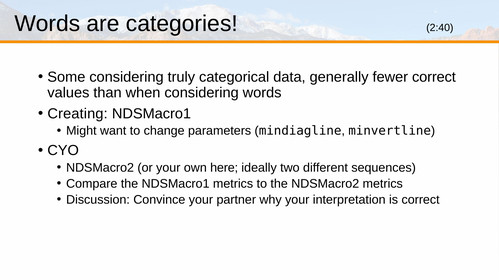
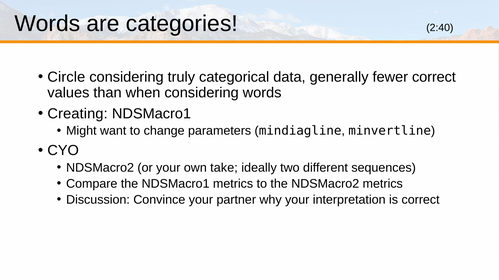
Some: Some -> Circle (66, 77)
here: here -> take (224, 168)
